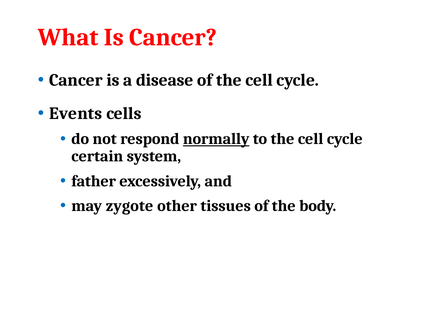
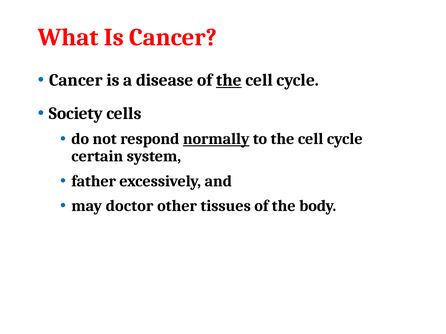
the underline: none -> present (229, 80)
Events: Events -> Society (76, 114)
zygote: zygote -> doctor (130, 206)
